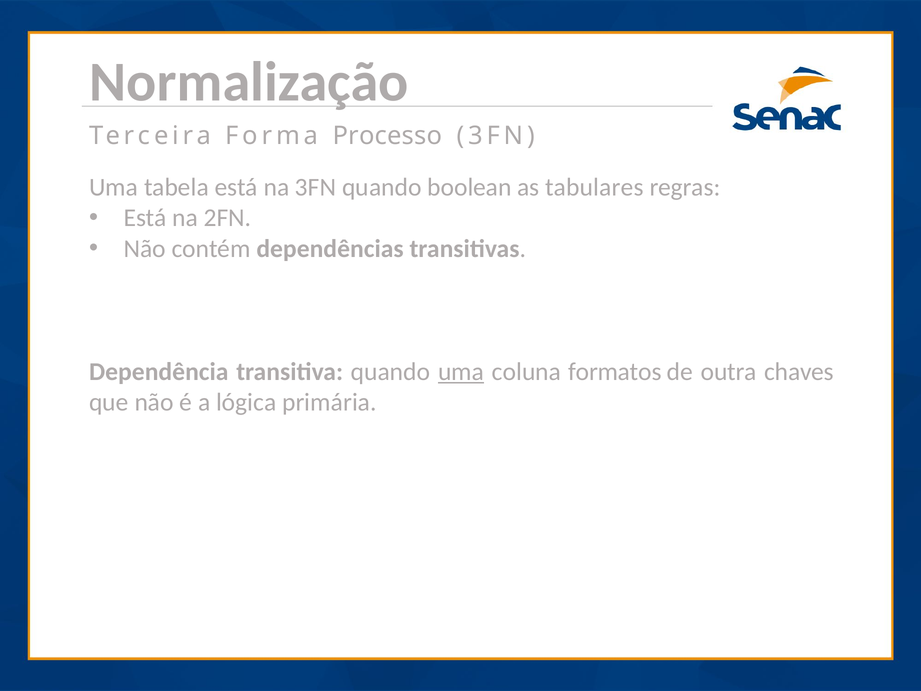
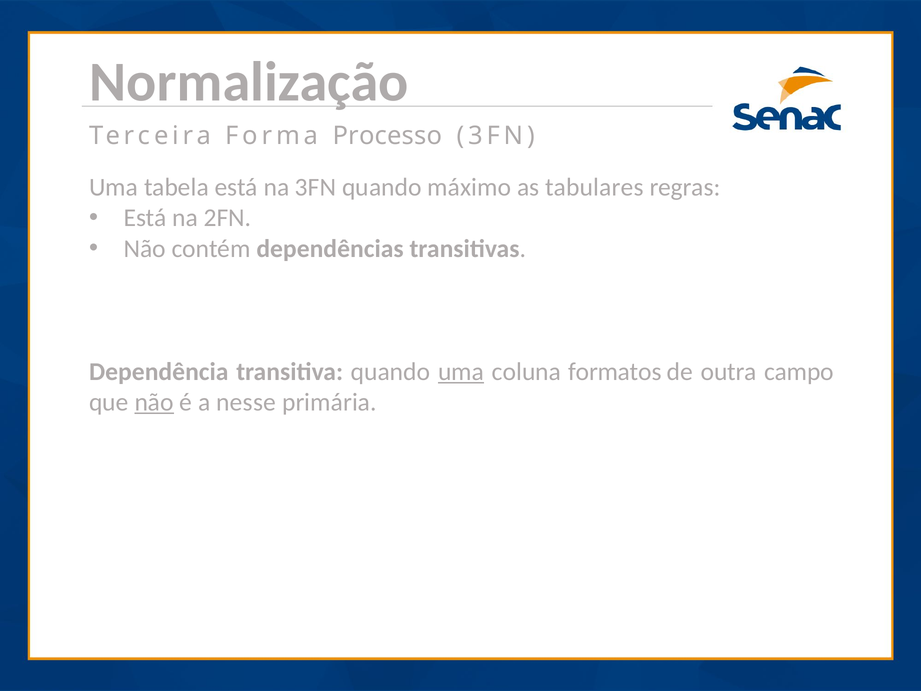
boolean: boolean -> máximo (469, 187)
chaves: chaves -> campo (799, 371)
não underline: none -> present (154, 402)
lógica: lógica -> nesse (246, 402)
